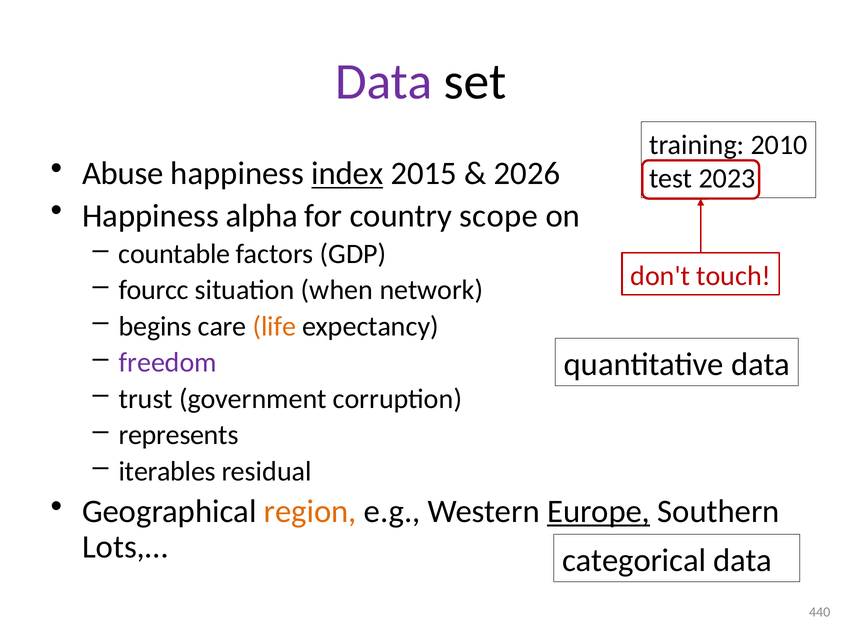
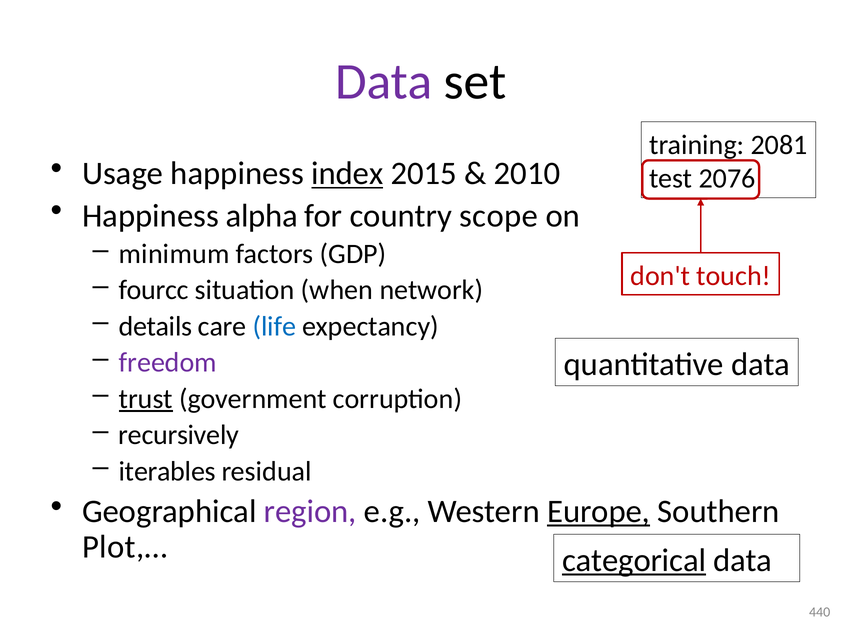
2010: 2010 -> 2081 (779, 145)
Abuse: Abuse -> Usage (123, 174)
2026: 2026 -> 2010 (527, 174)
2023: 2023 -> 2076 (727, 179)
countable: countable -> minimum (174, 254)
begins: begins -> details (155, 326)
life colour: orange -> blue (274, 326)
trust underline: none -> present (146, 399)
represents: represents -> recursively (179, 435)
region colour: orange -> purple (310, 511)
Lots,…: Lots,… -> Plot,… (125, 546)
categorical underline: none -> present (634, 560)
